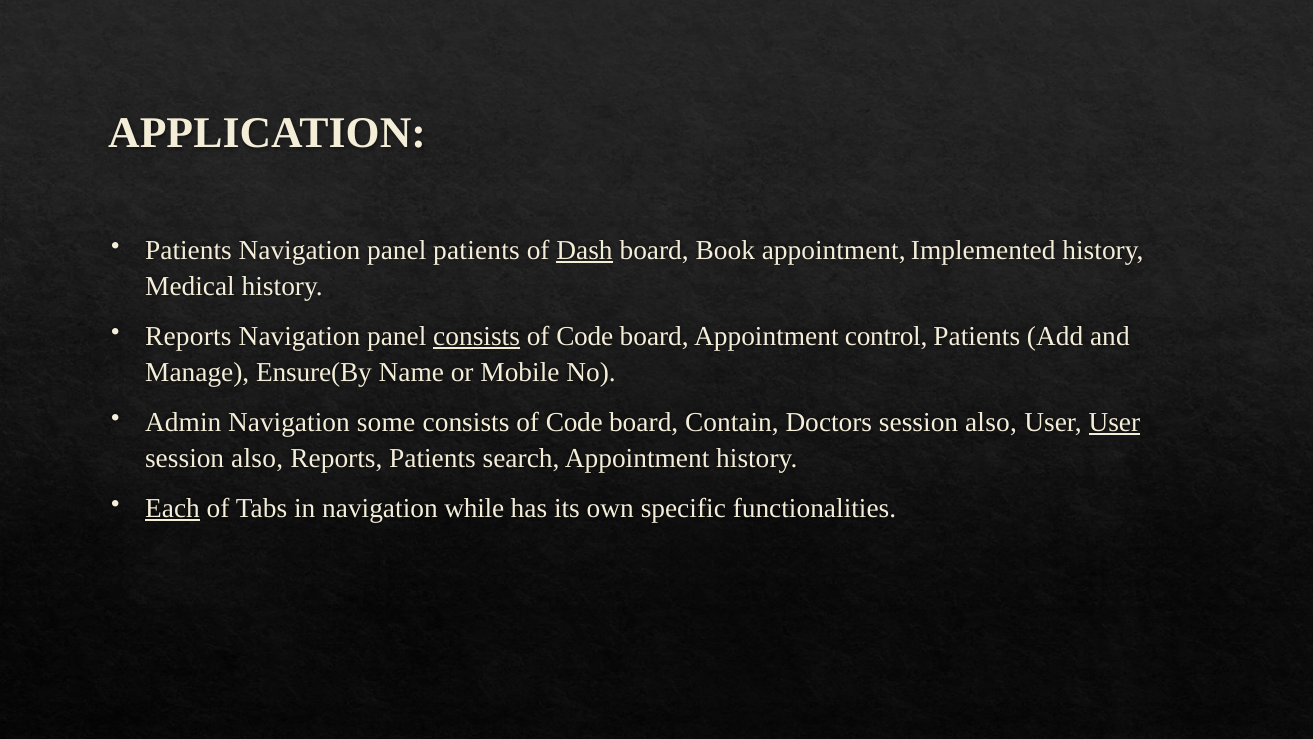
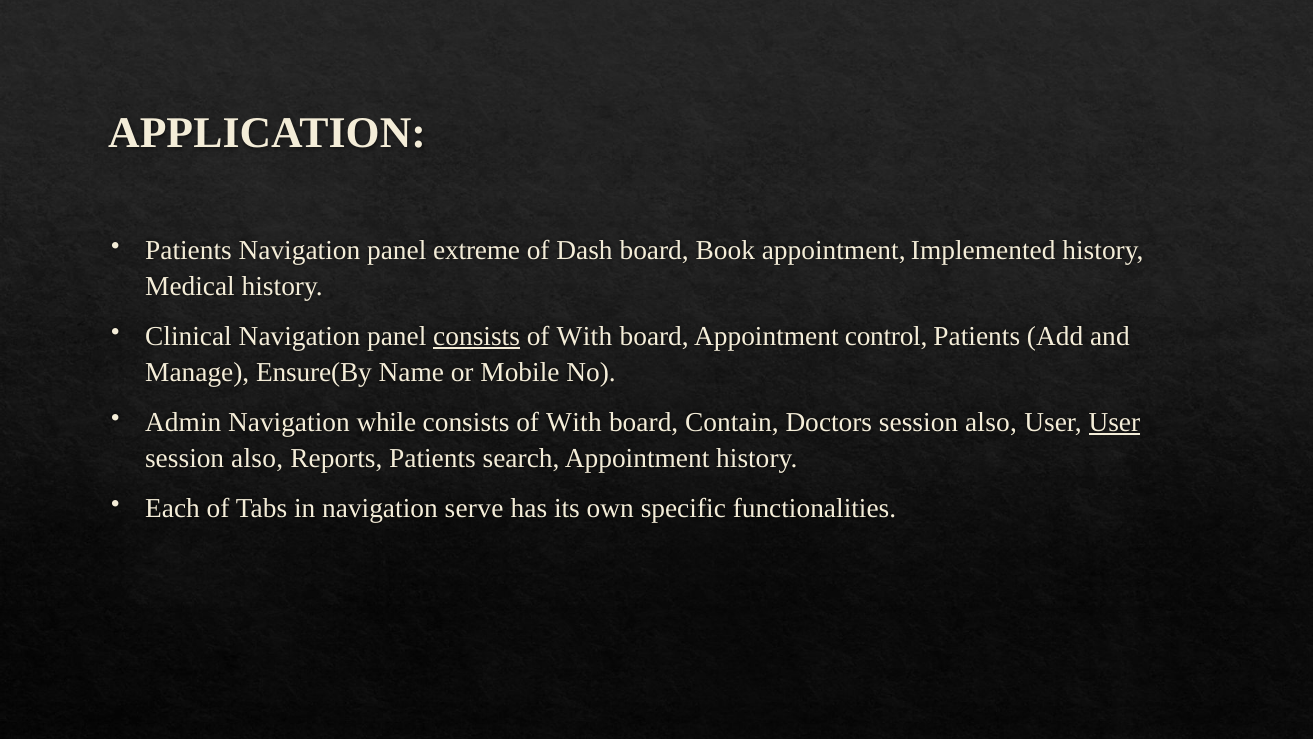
panel patients: patients -> extreme (477, 250)
Dash underline: present -> none (585, 250)
Reports: Reports -> Clinical (188, 336)
Code: Code -> With (584, 336)
some: some -> while (386, 422)
Code: Code -> With (574, 422)
Each underline: present -> none (173, 508)
while: while -> serve (474, 508)
